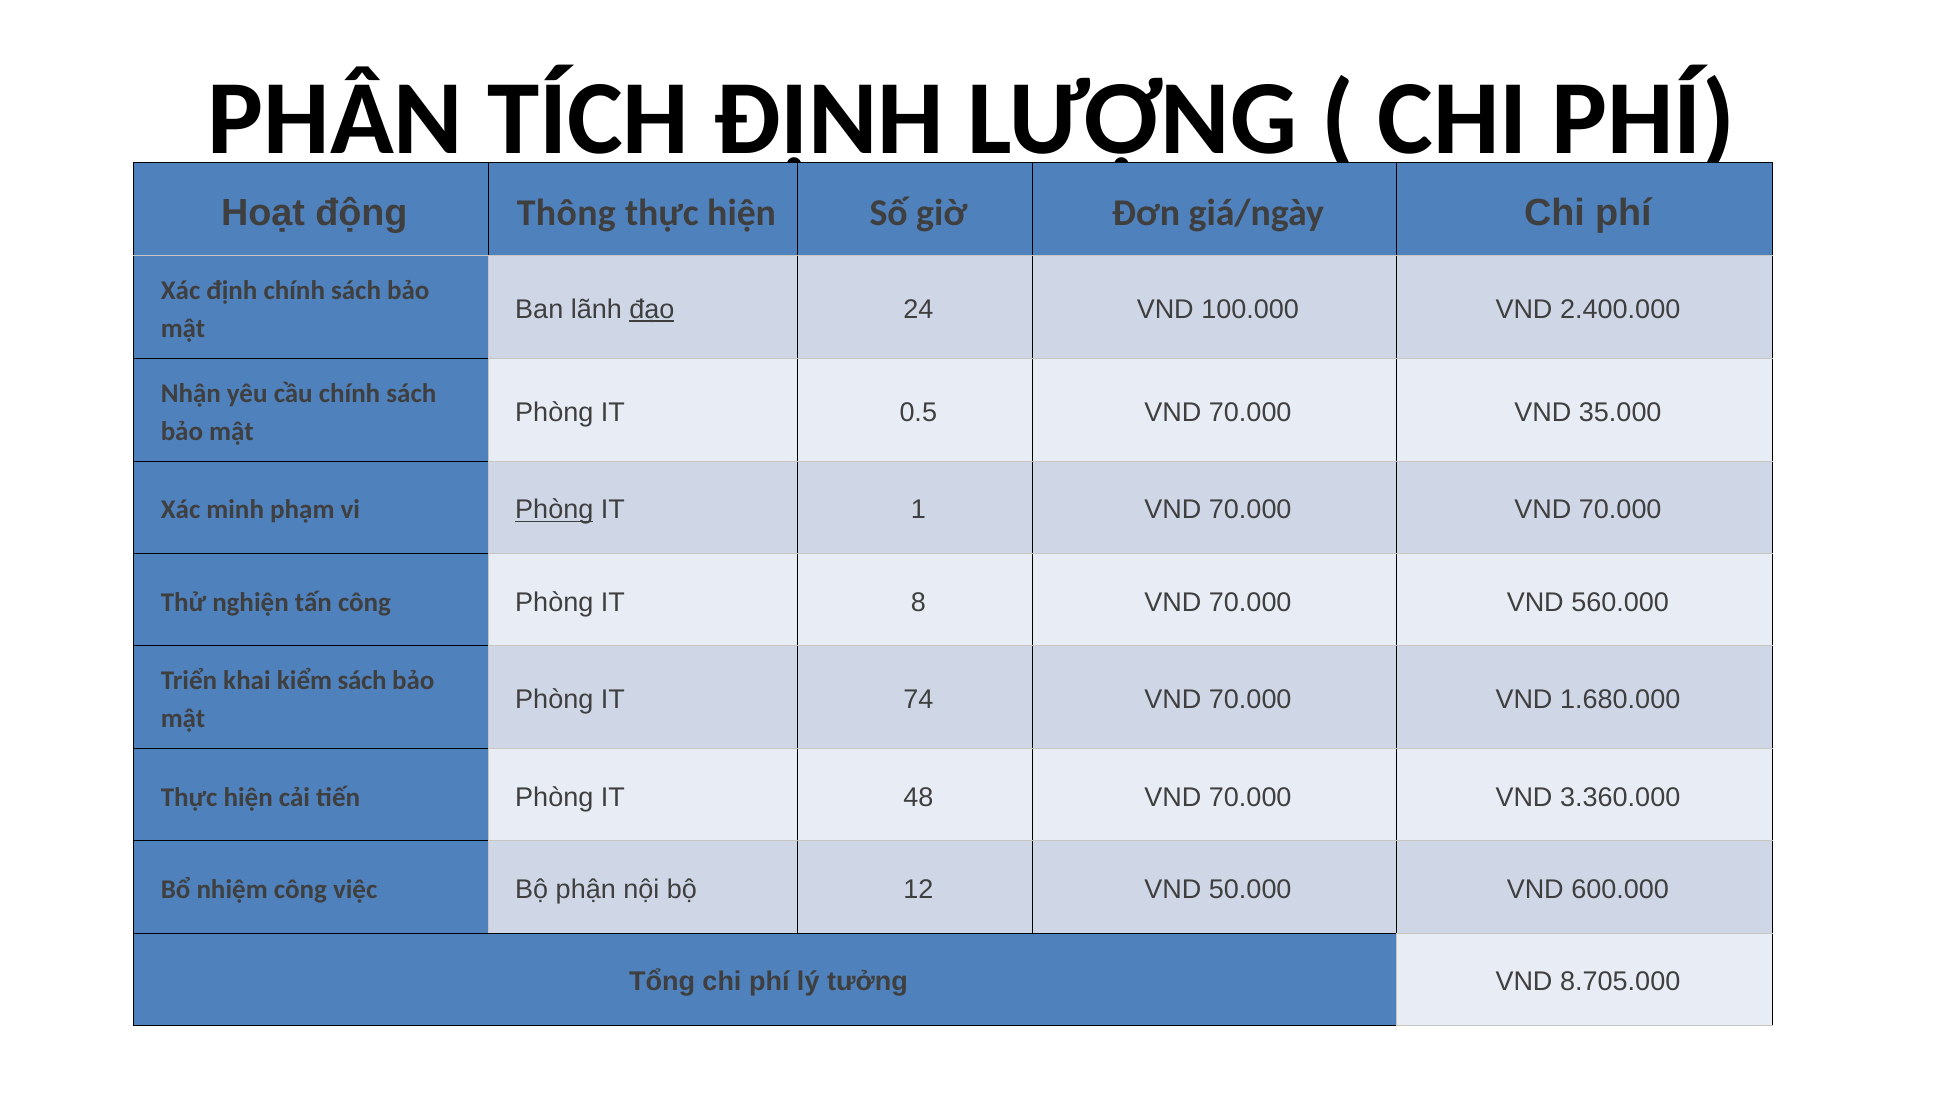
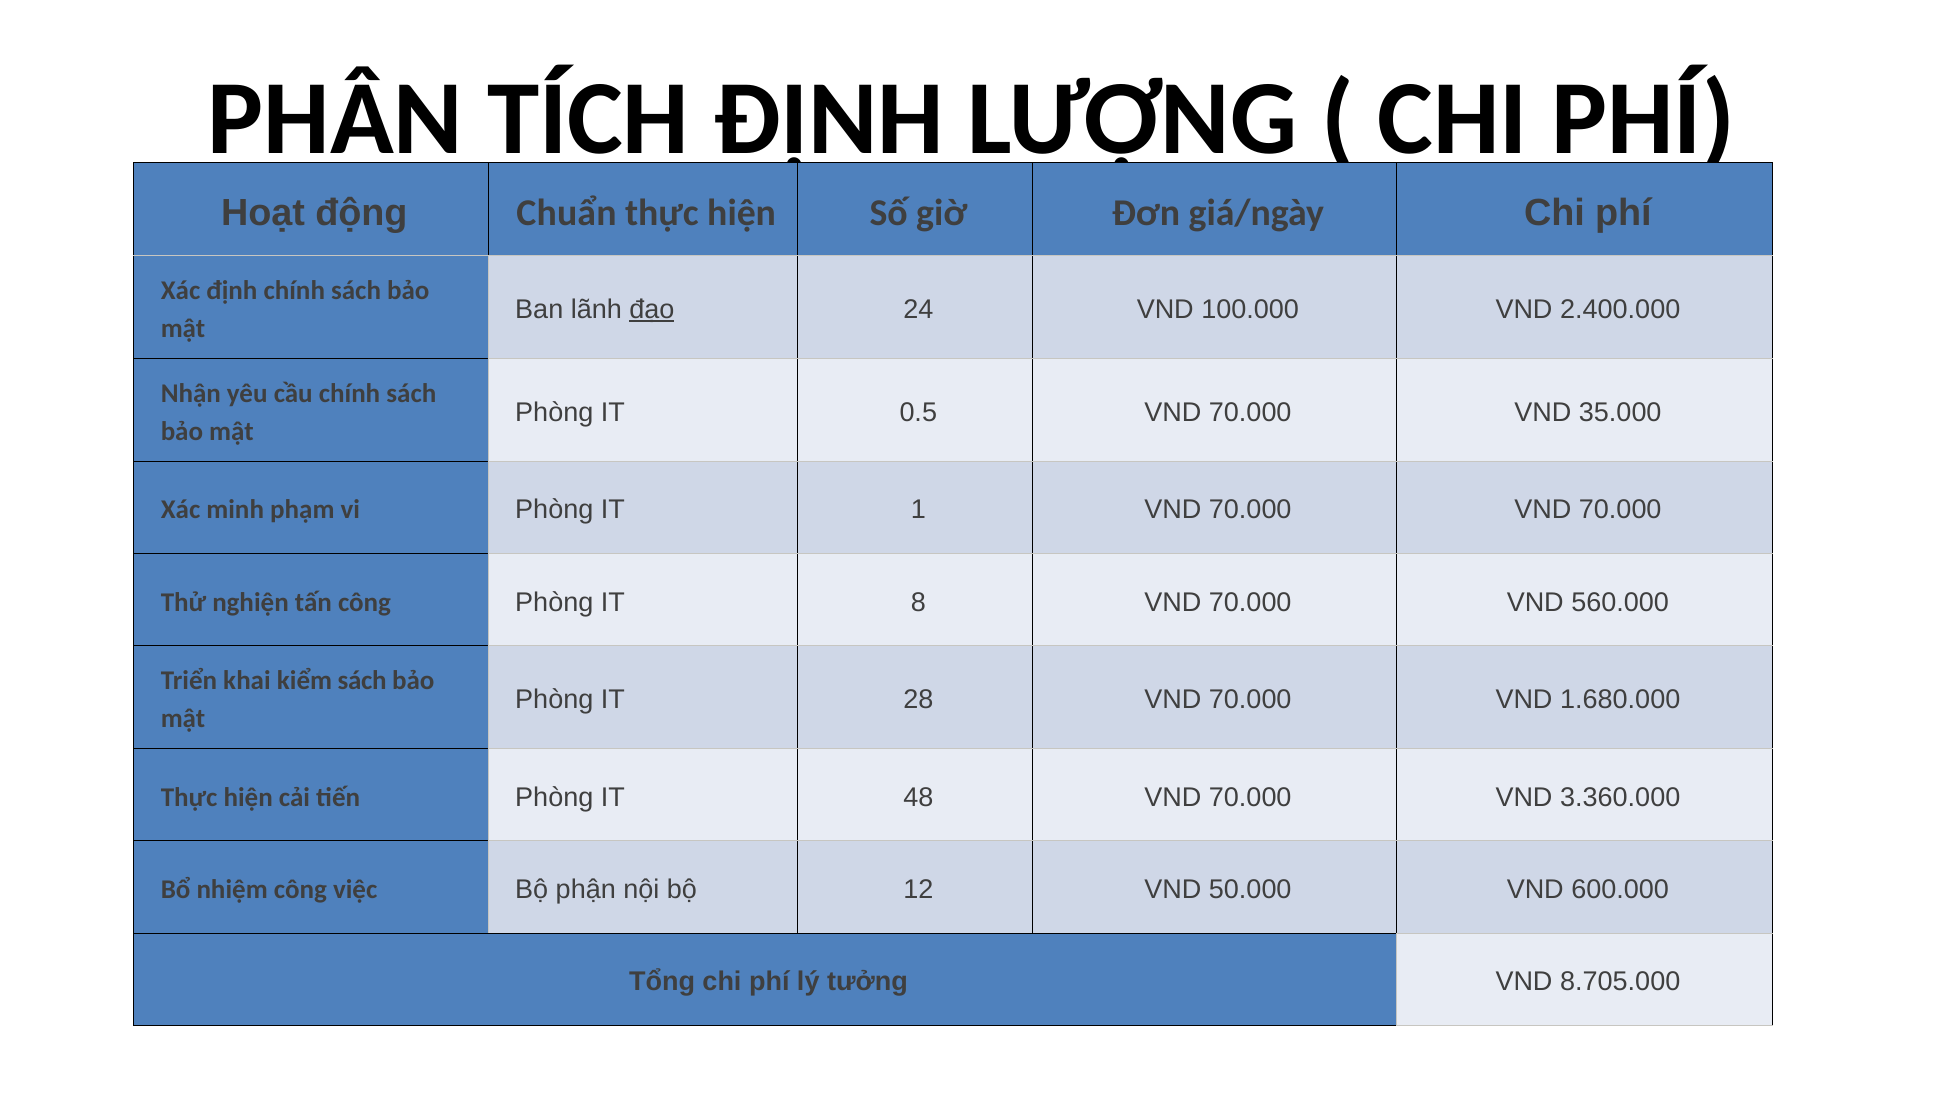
Thông: Thông -> Chuẩn (566, 213)
Phòng underline: present -> none (554, 510)
74: 74 -> 28 (918, 700)
